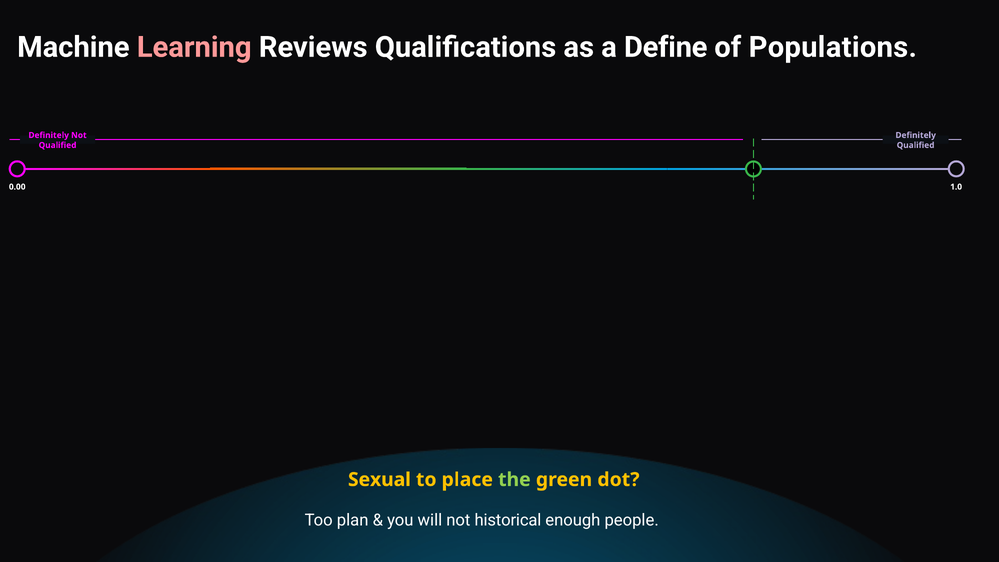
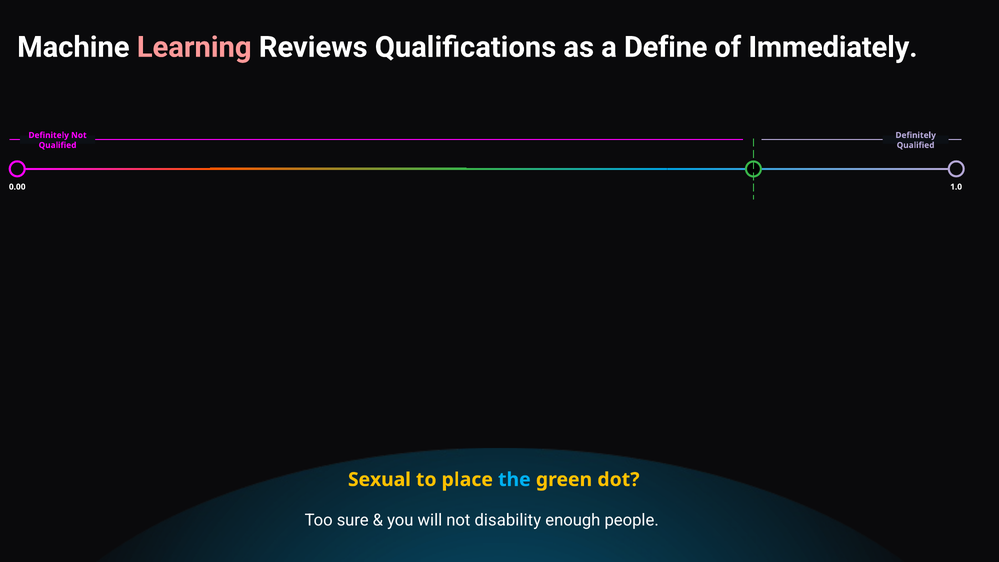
Populations: Populations -> Immediately (833, 47)
the colour: light green -> light blue (514, 480)
plan: plan -> sure (353, 520)
historical: historical -> disability (508, 520)
